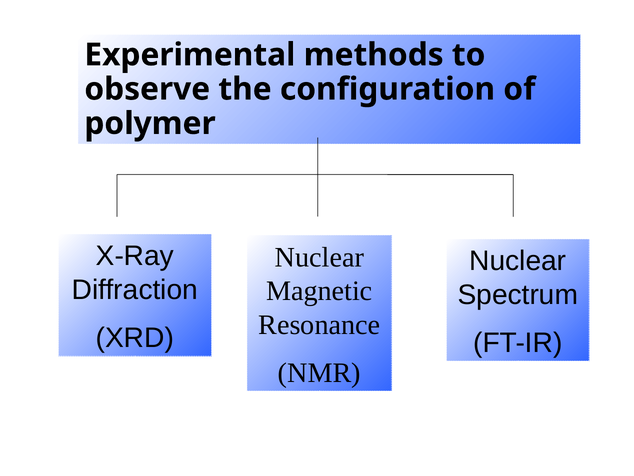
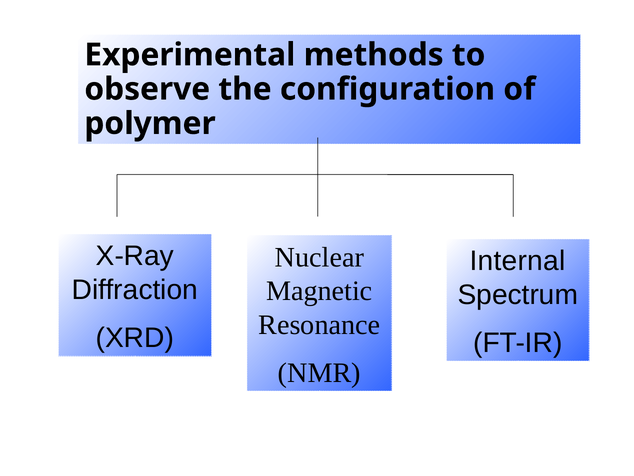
Nuclear: Nuclear -> Internal (518, 261)
